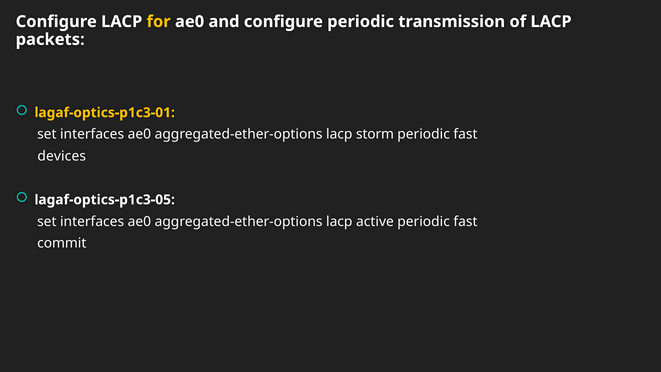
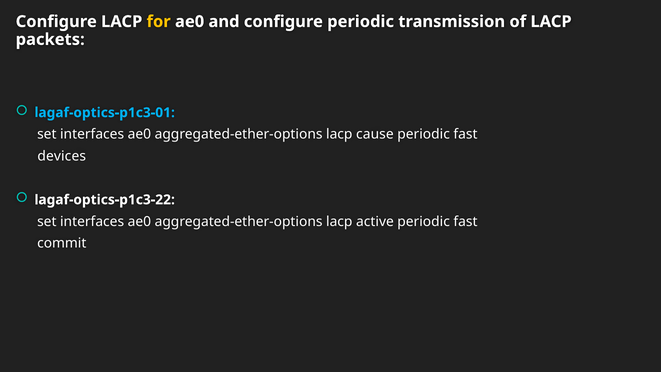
lagaf-optics-p1c3-01 colour: yellow -> light blue (105, 113)
storm: storm -> cause (375, 134)
lagaf-optics-p1c3-05: lagaf-optics-p1c3-05 -> lagaf-optics-p1c3-22 (105, 200)
